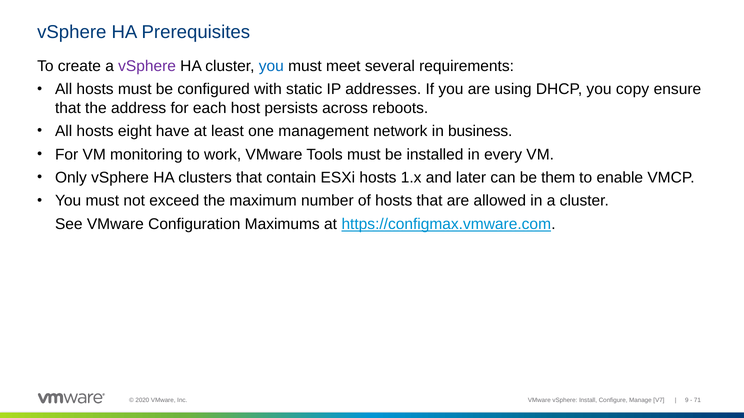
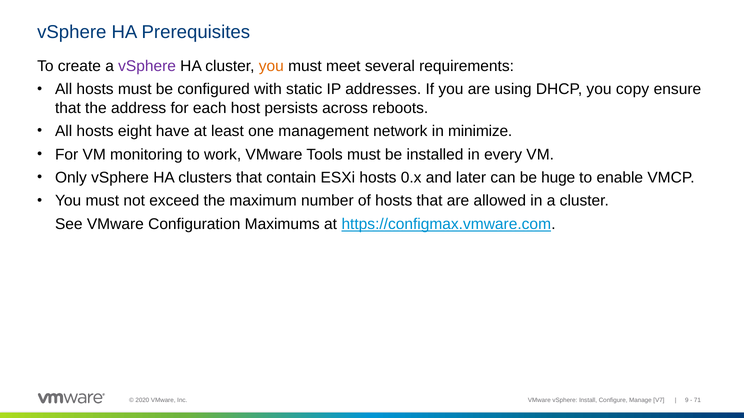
you colour: blue -> orange (271, 66)
business: business -> minimize (480, 131)
1.x: 1.x -> 0.x (411, 178)
them: them -> huge (558, 178)
